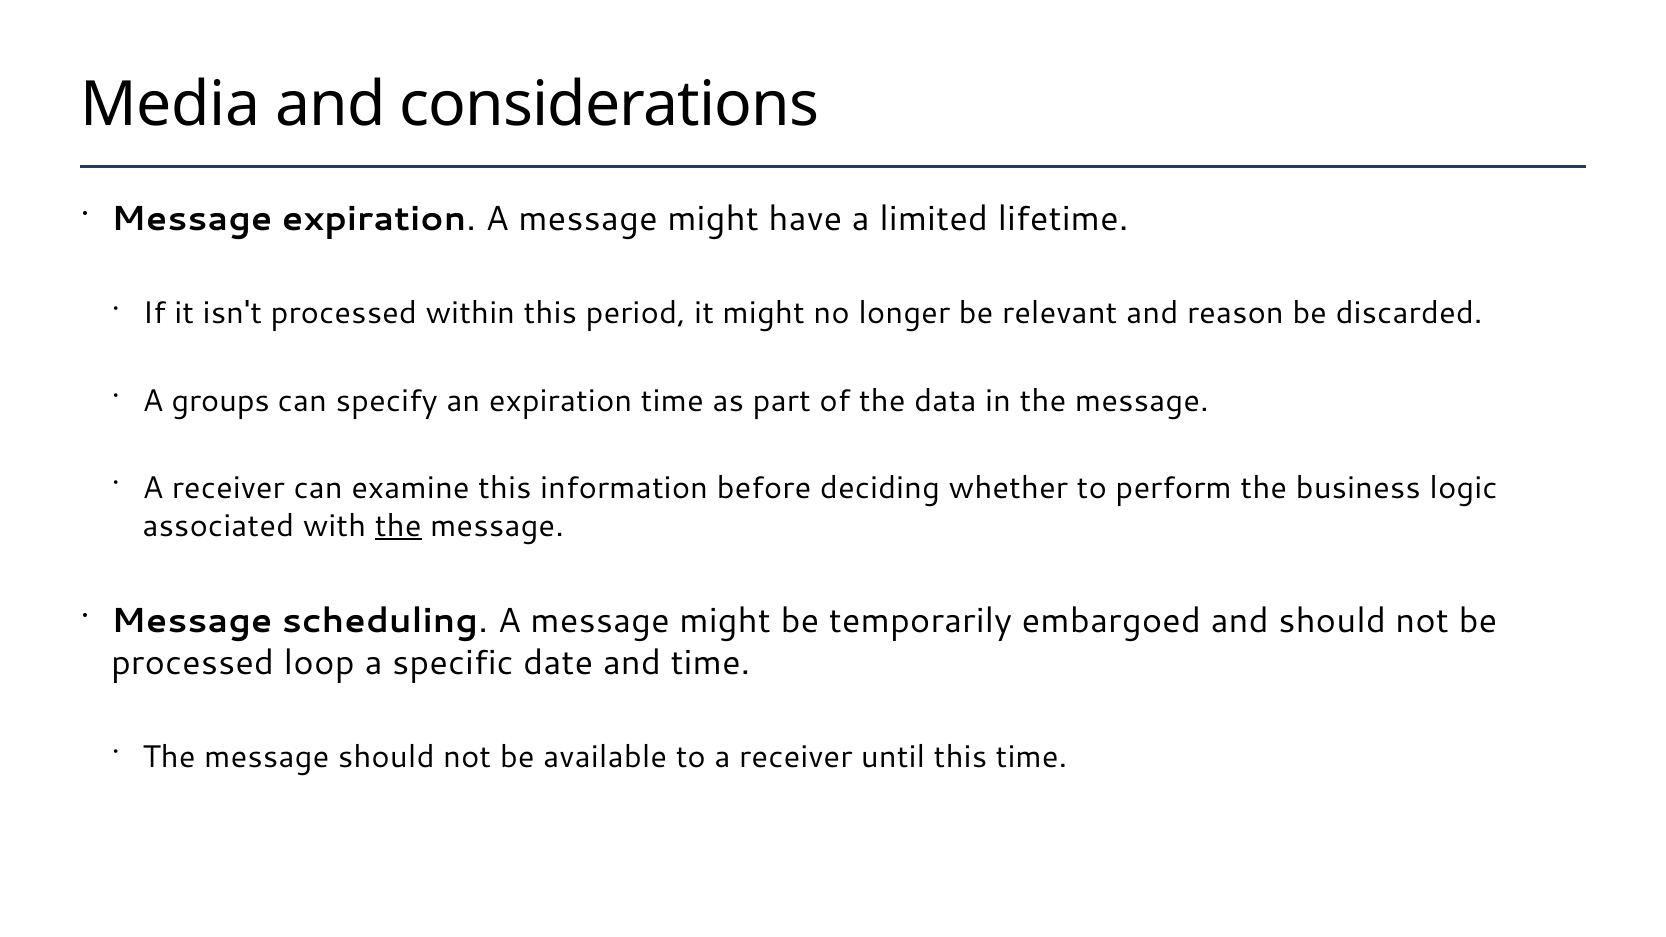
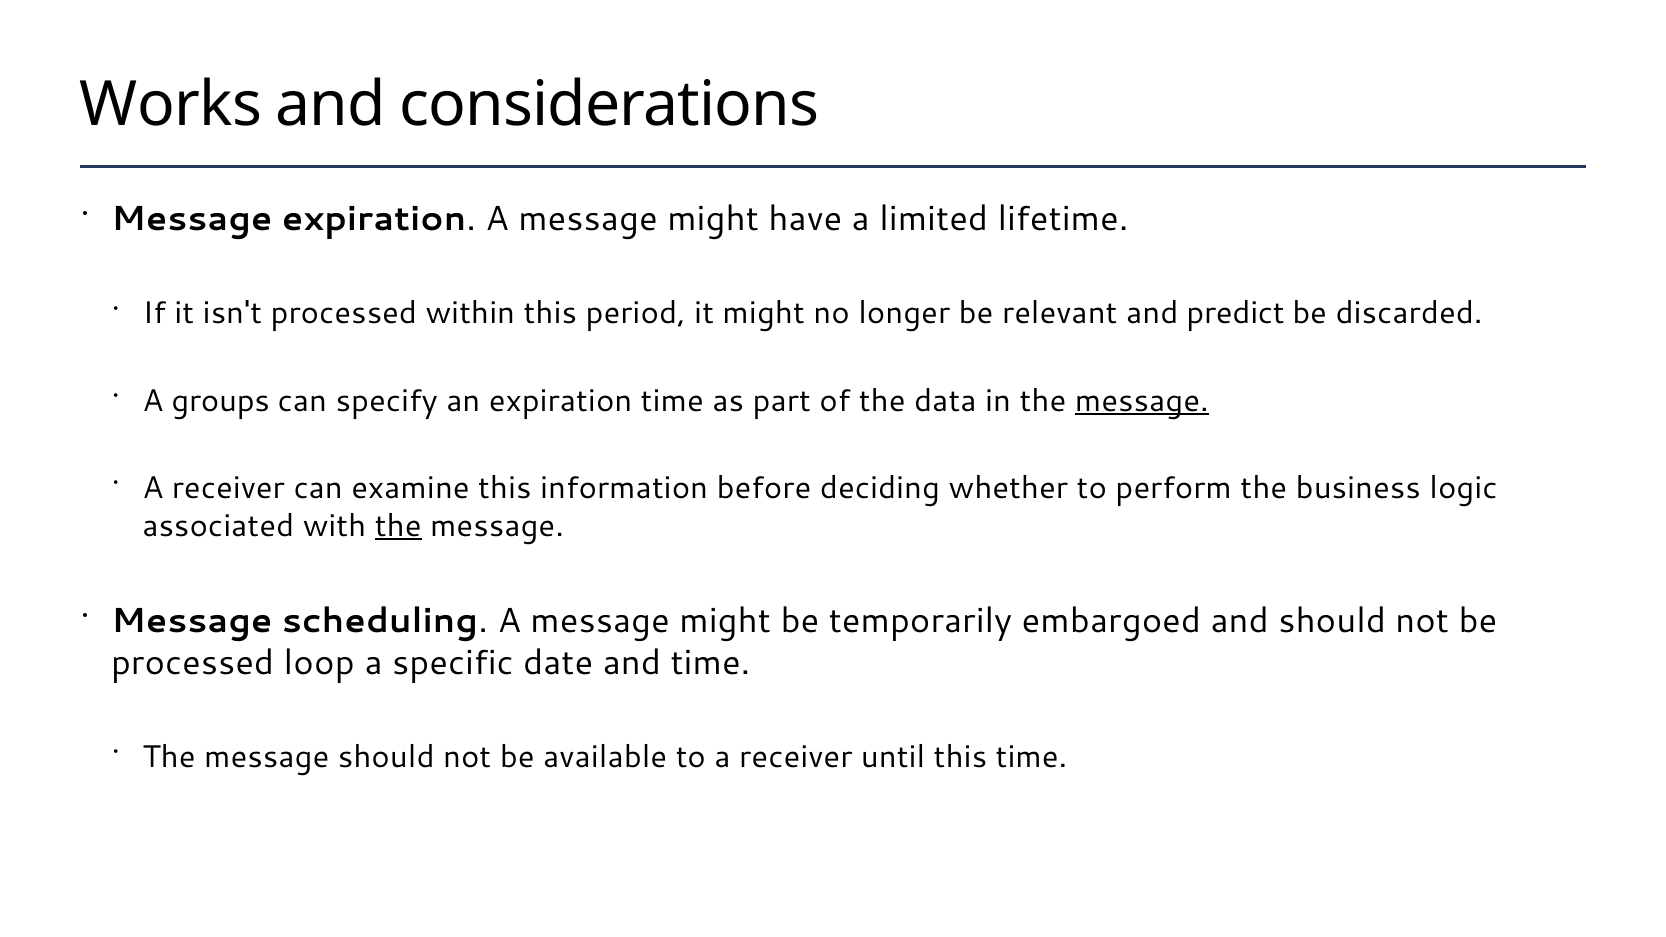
Media: Media -> Works (171, 105)
reason: reason -> predict (1236, 314)
message underline: none -> present (1142, 401)
